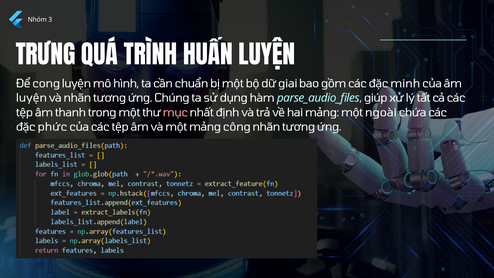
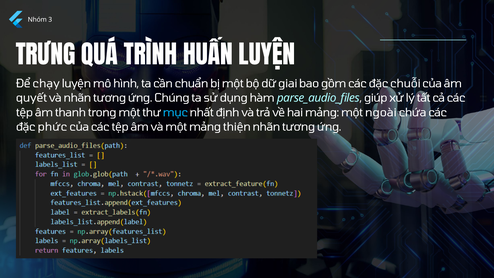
cong: cong -> chạy (46, 84)
minh: minh -> chuỗi (405, 84)
luyện: luyện -> quyết (32, 98)
mục colour: pink -> light blue (175, 112)
công: công -> thiện (237, 127)
